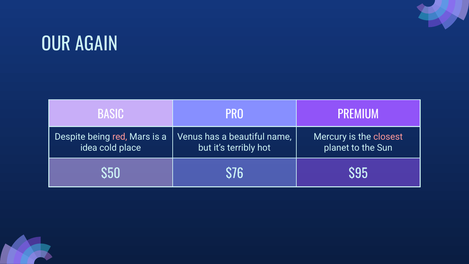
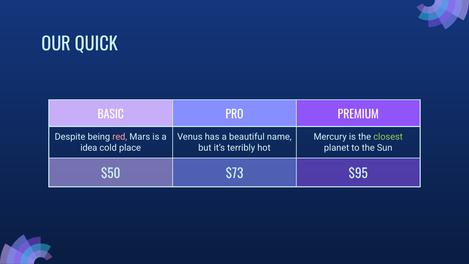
AGAIN: AGAIN -> QUICK (96, 45)
closest colour: pink -> light green (388, 137)
$76: $76 -> $73 (235, 174)
